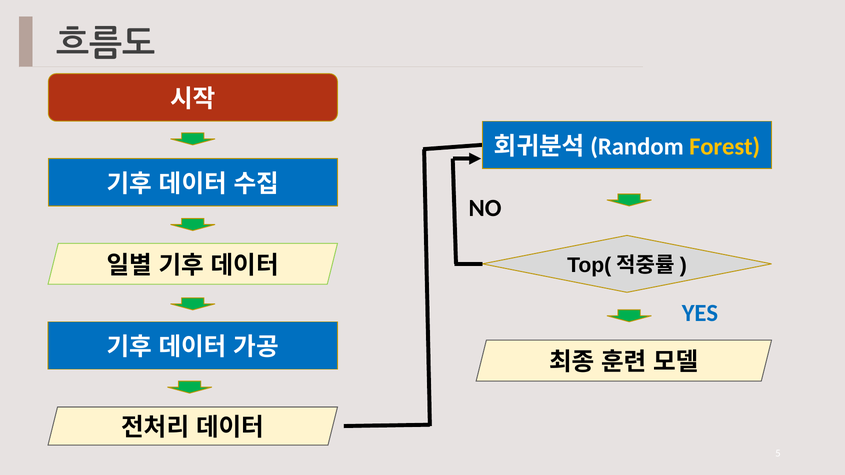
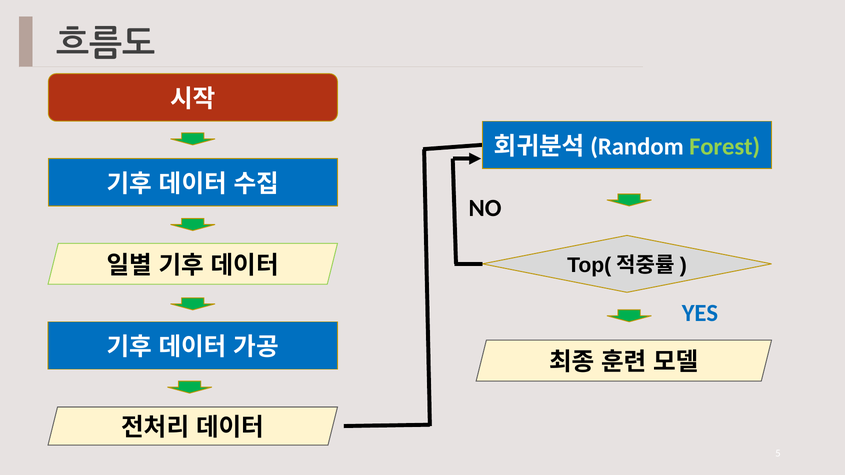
Forest colour: yellow -> light green (725, 147)
